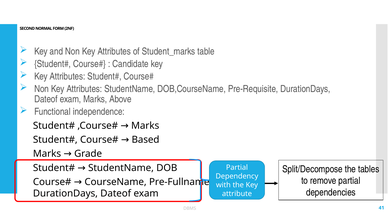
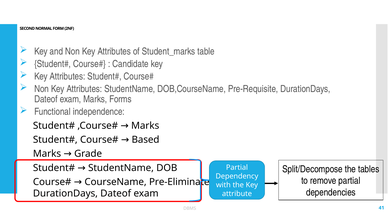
Above: Above -> Forms (120, 99)
Pre-Fullname: Pre-Fullname -> Pre-Eliminate (181, 182)
